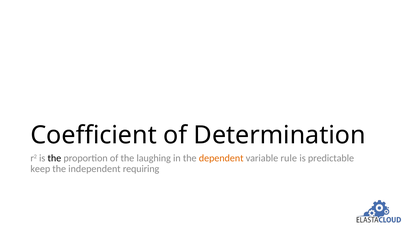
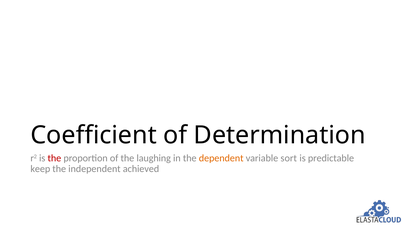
the colour: black -> red (54, 158)
rule: rule -> sort (289, 158)
requiring: requiring -> achieved (141, 169)
